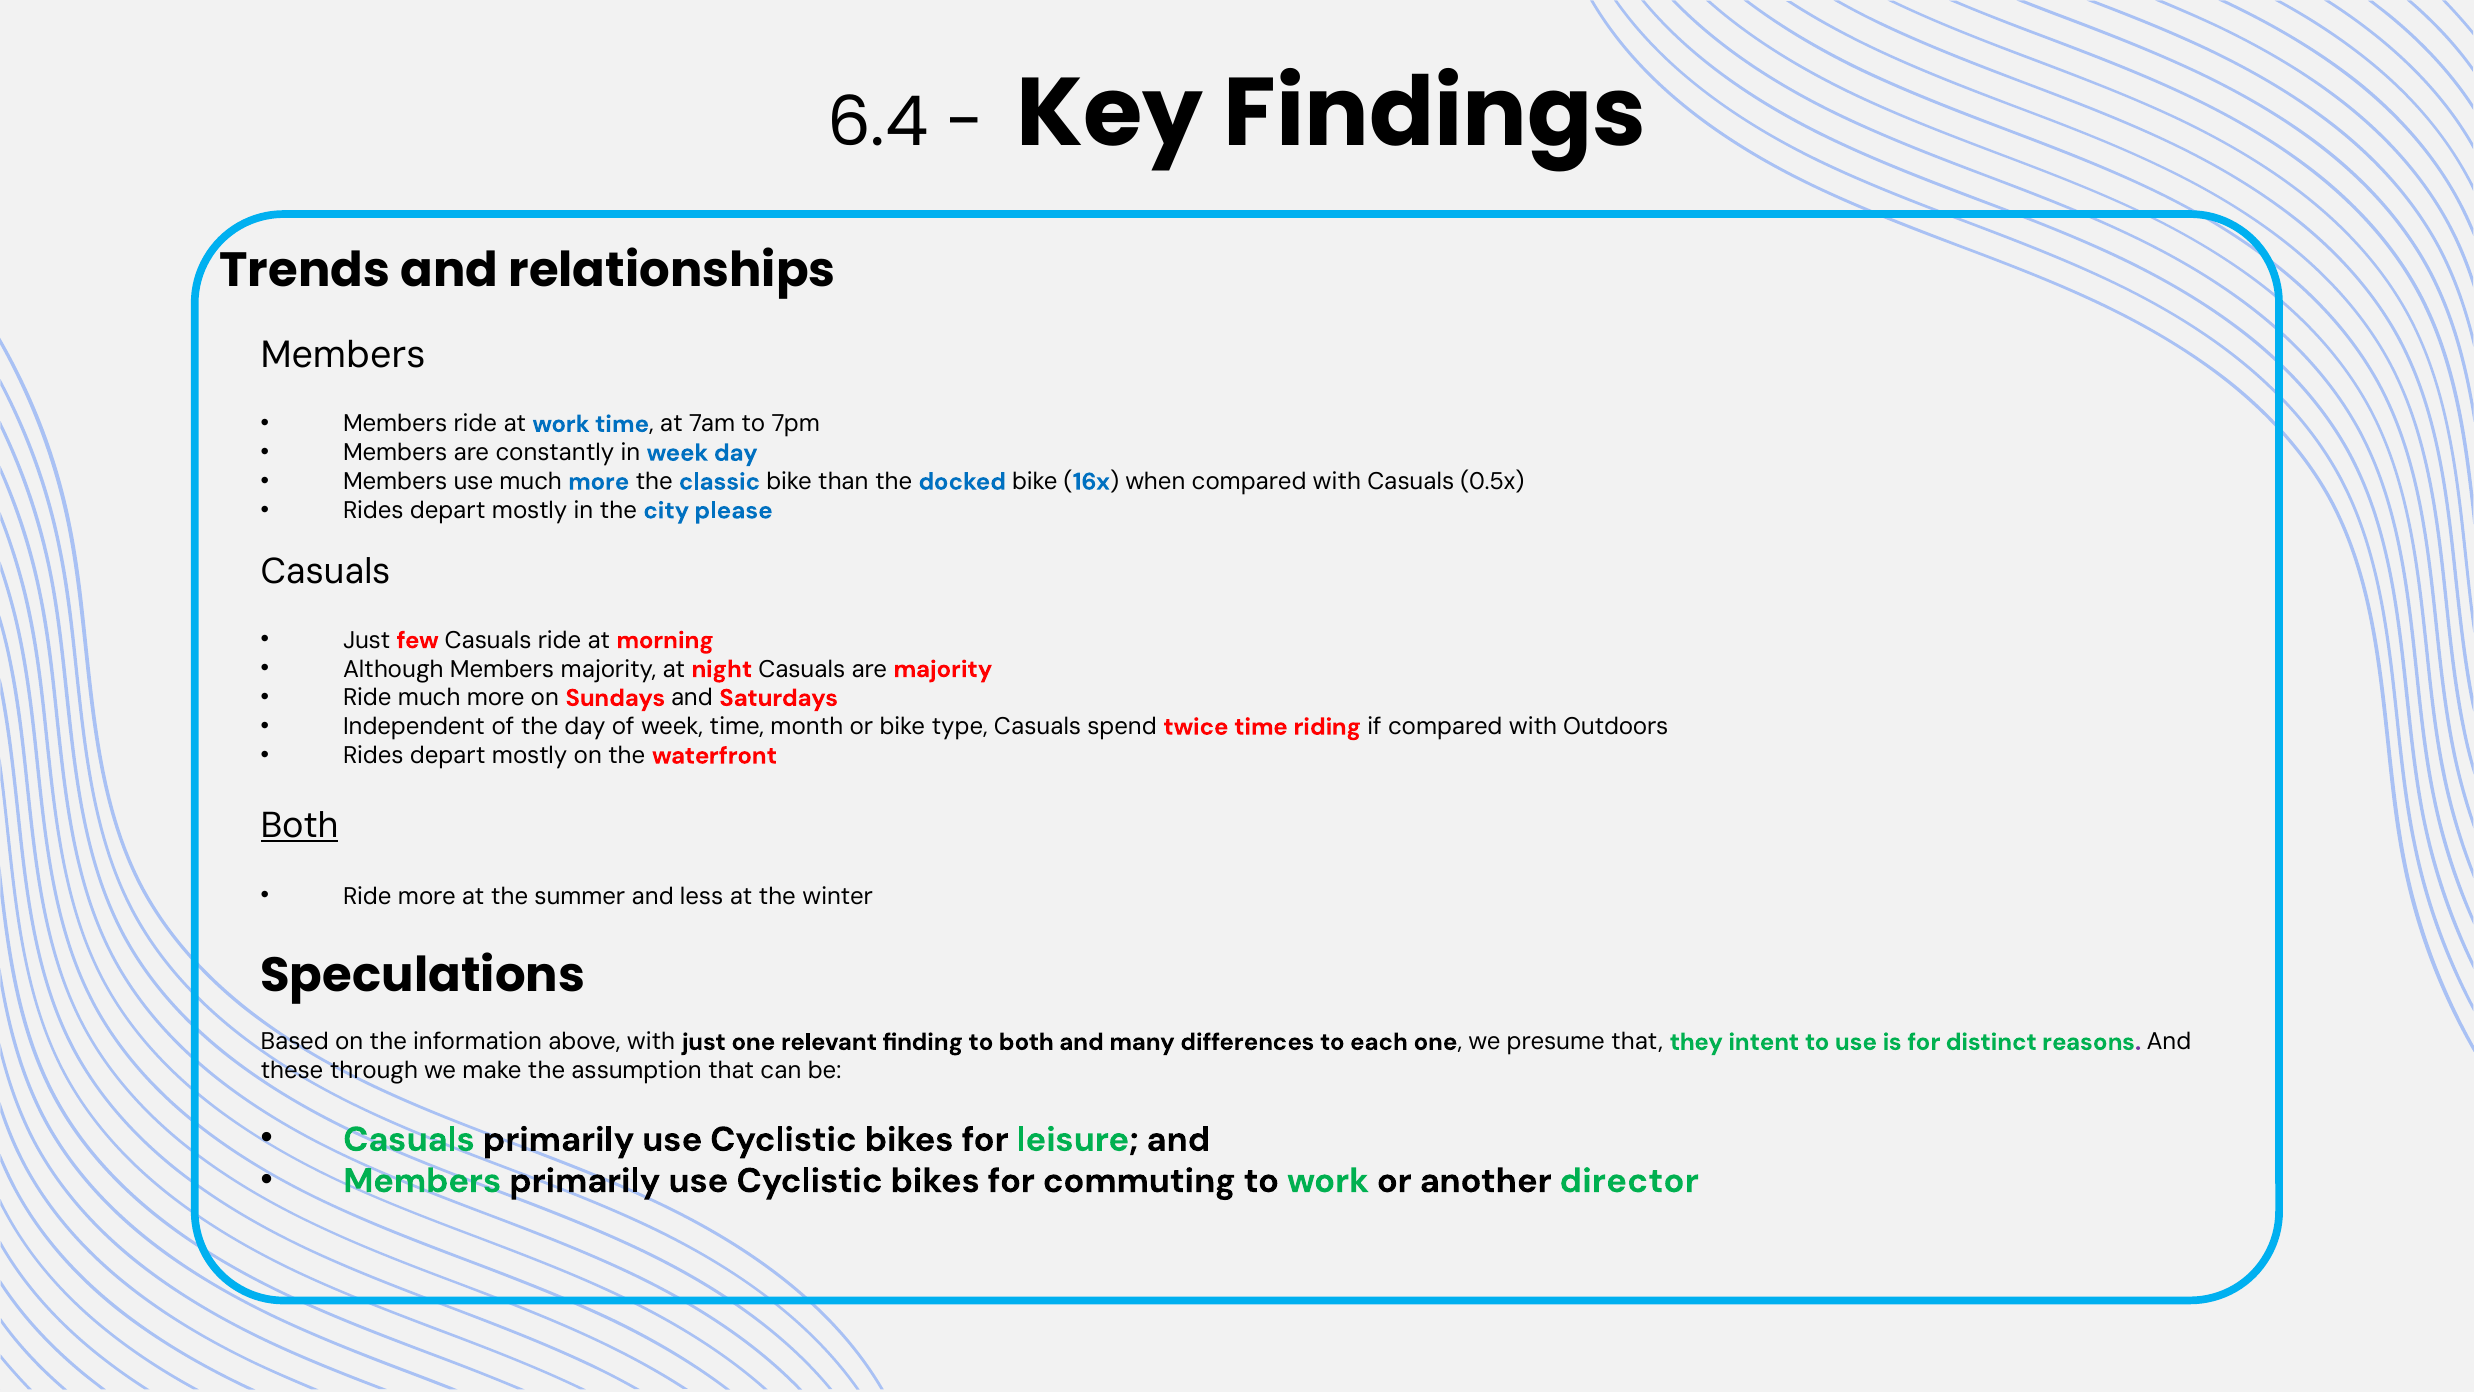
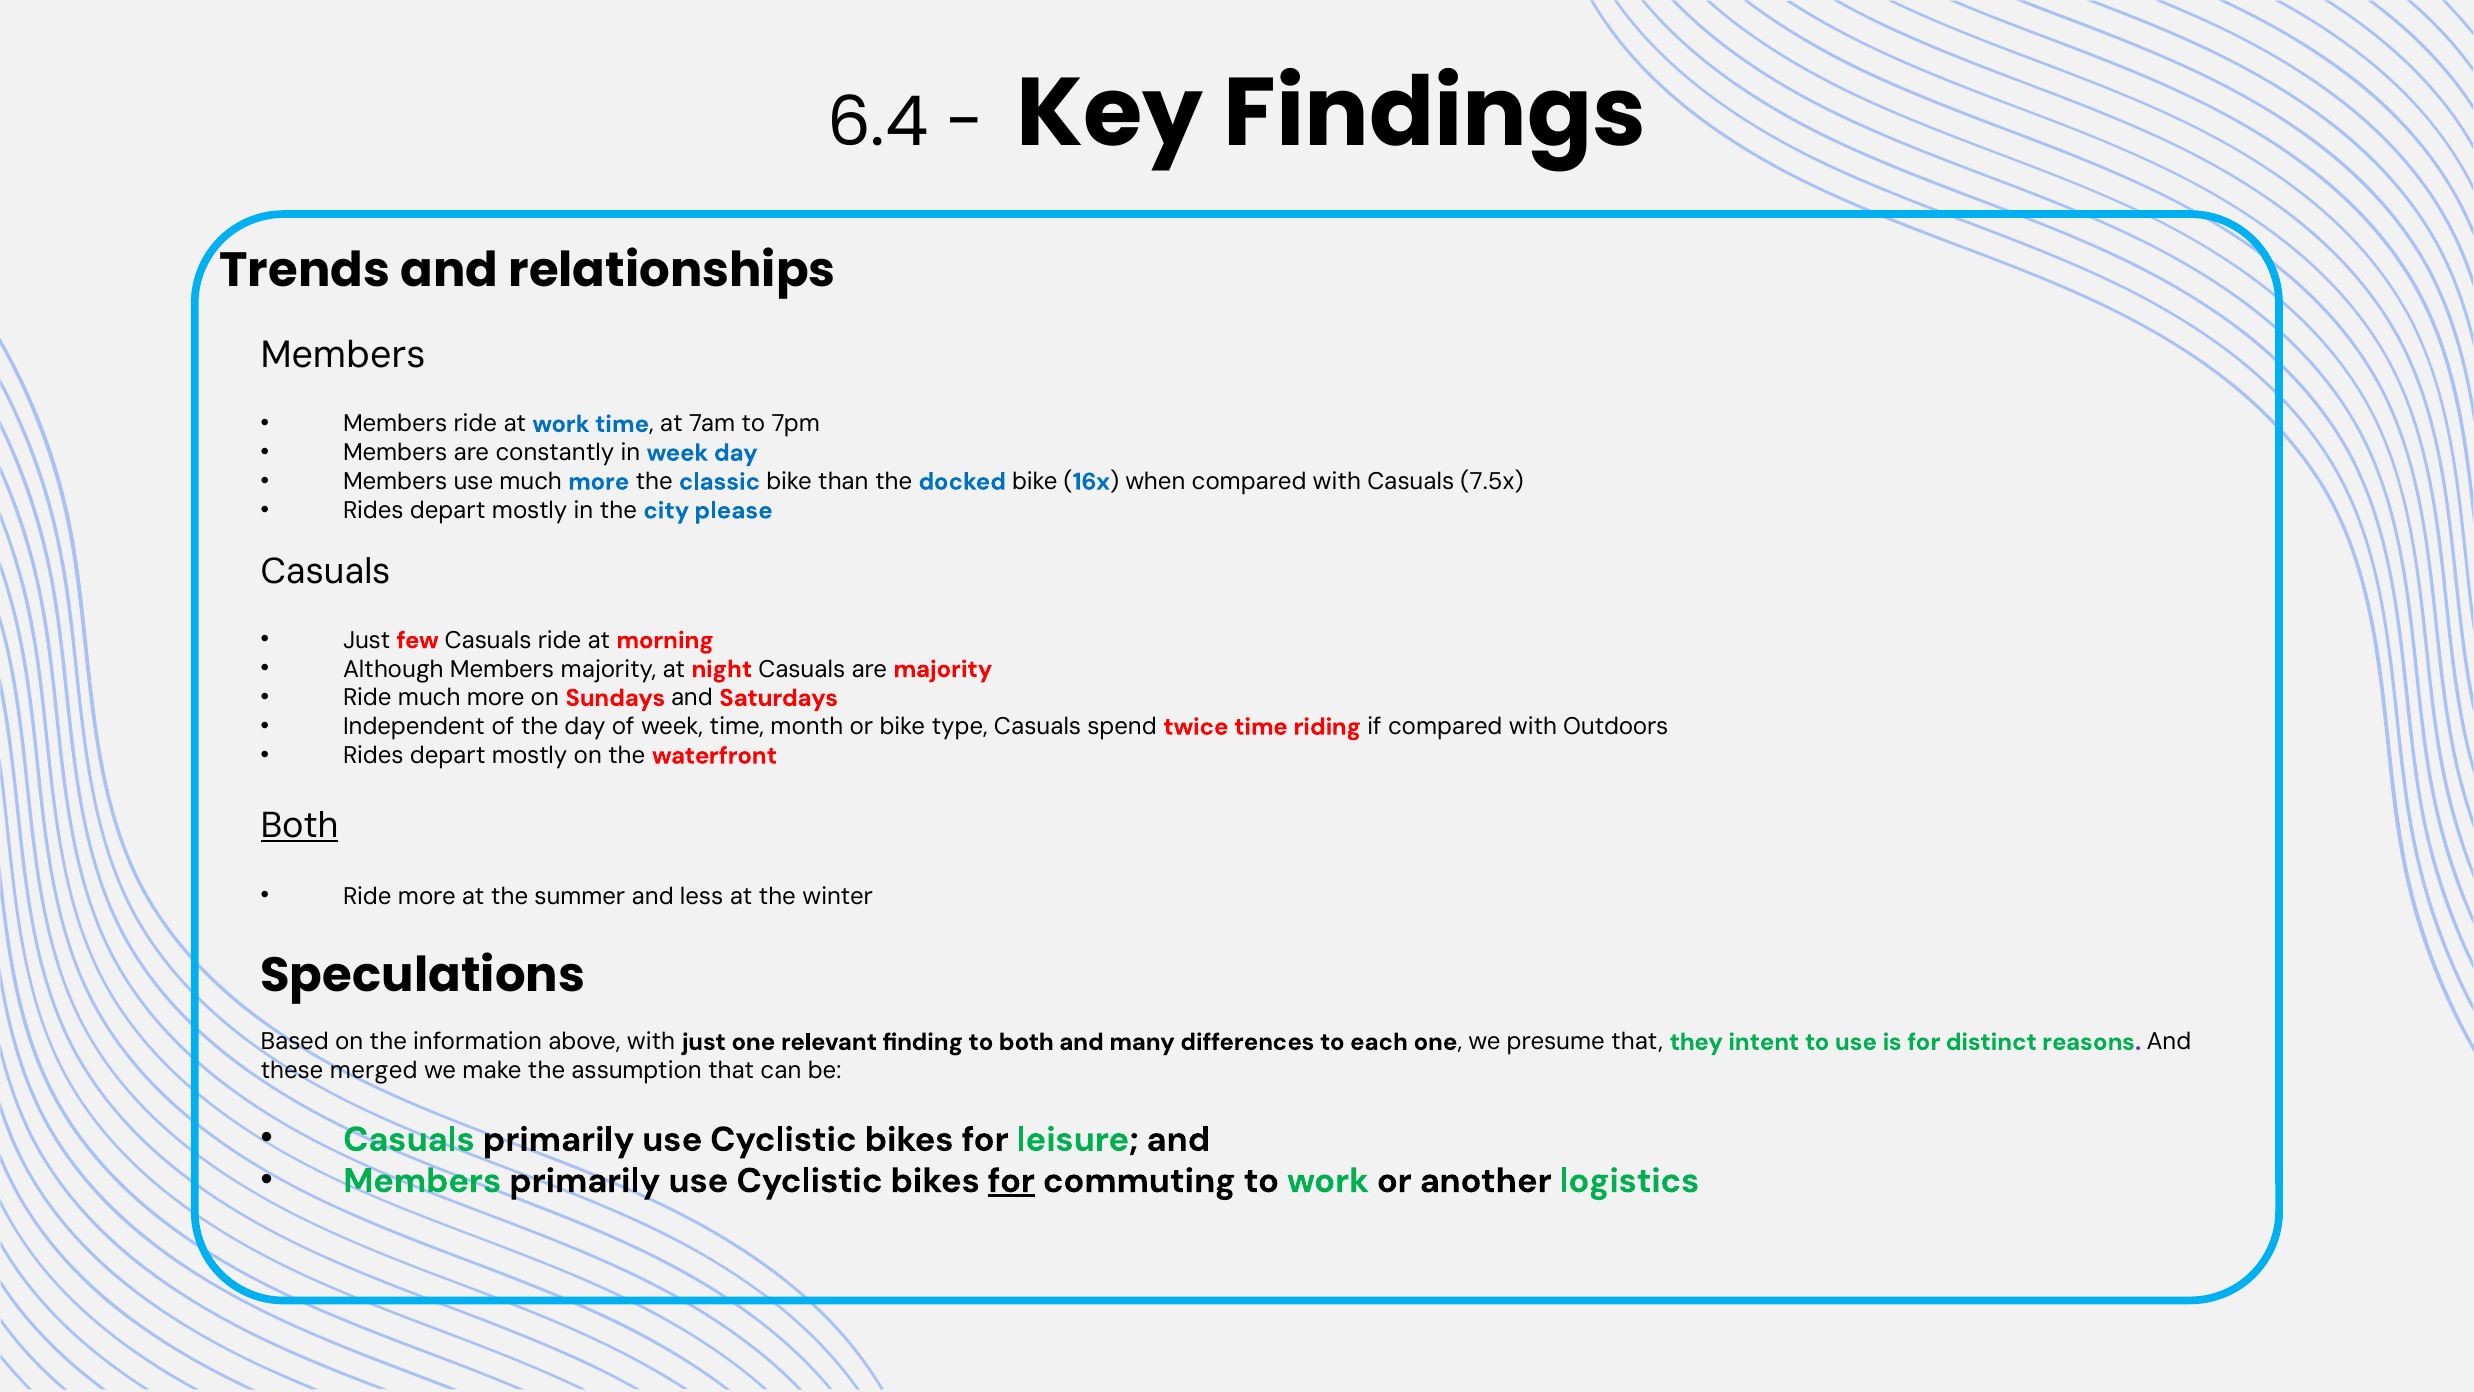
0.5x: 0.5x -> 7.5x (1492, 482)
through: through -> merged (374, 1070)
for underline: none -> present (1011, 1180)
director: director -> logistics (1629, 1180)
